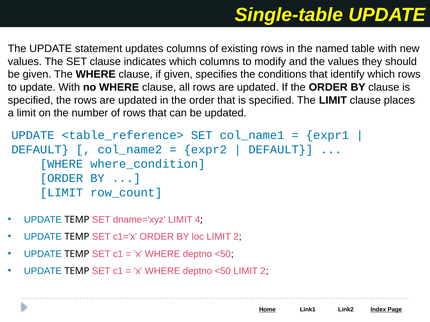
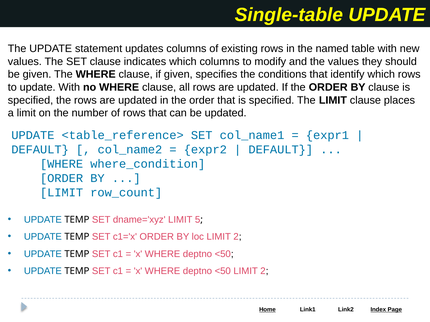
4: 4 -> 5 (198, 220)
